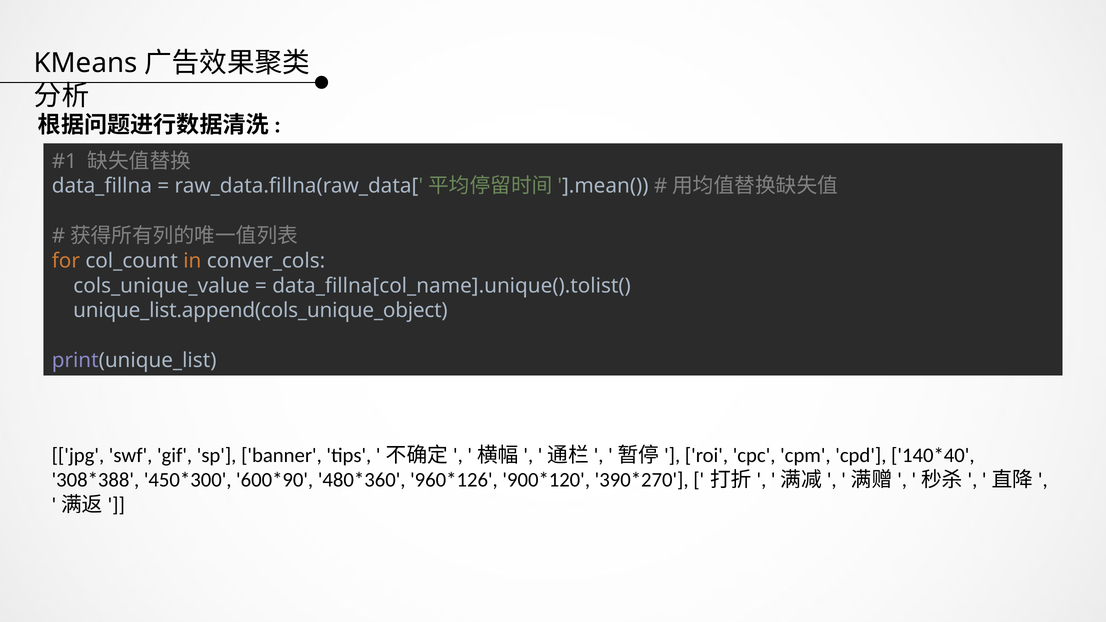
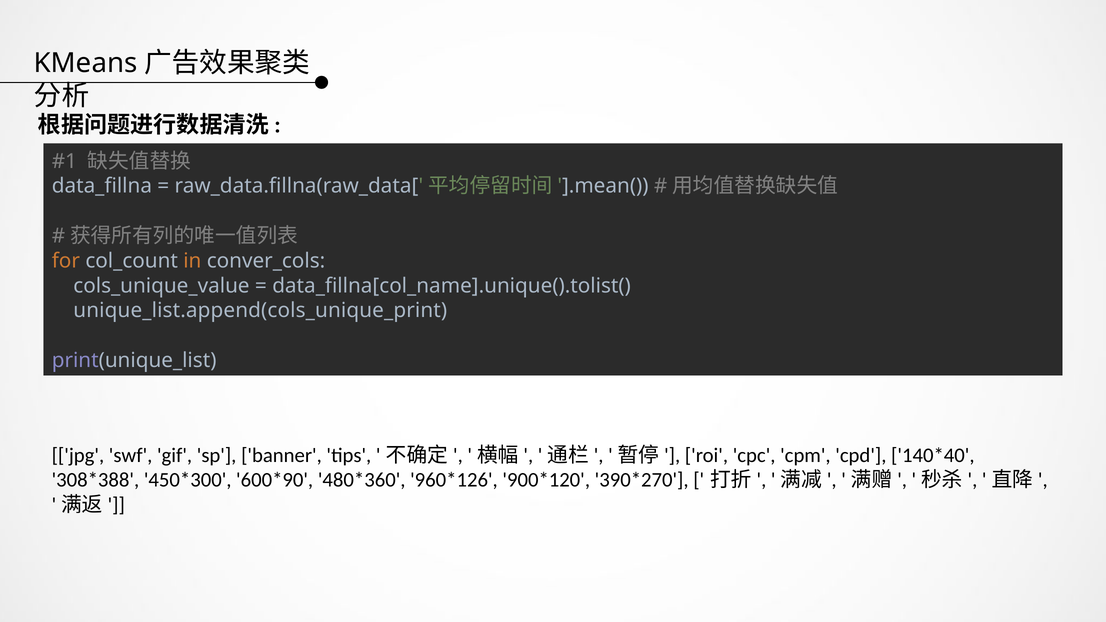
unique_list.append(cols_unique_object: unique_list.append(cols_unique_object -> unique_list.append(cols_unique_print (260, 311)
